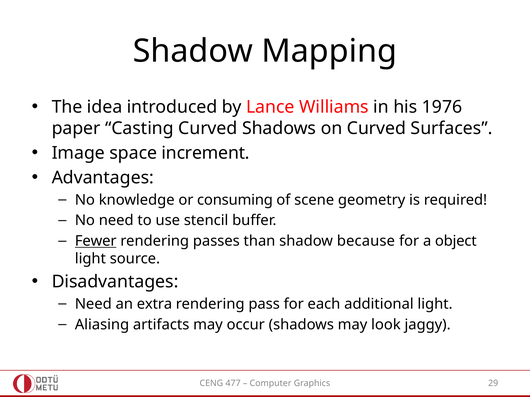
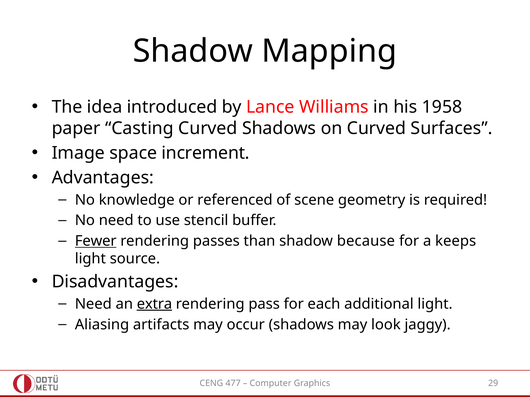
1976: 1976 -> 1958 (442, 107)
consuming: consuming -> referenced (235, 200)
object: object -> keeps (456, 241)
extra underline: none -> present (154, 304)
